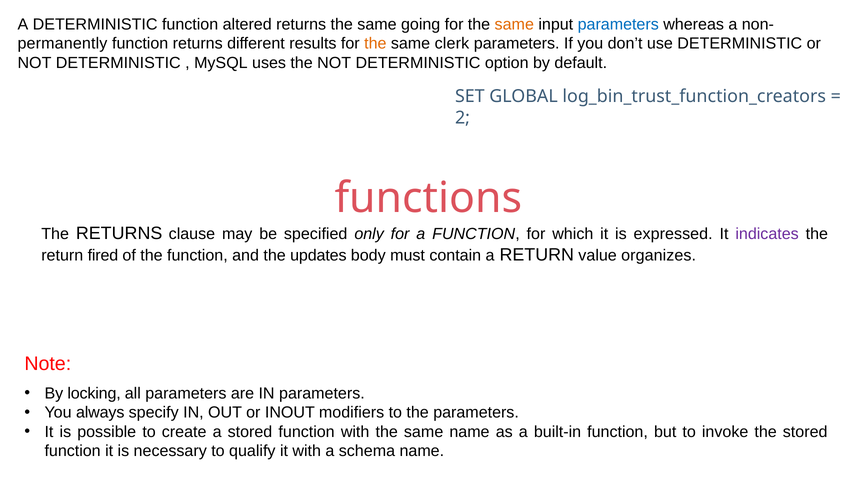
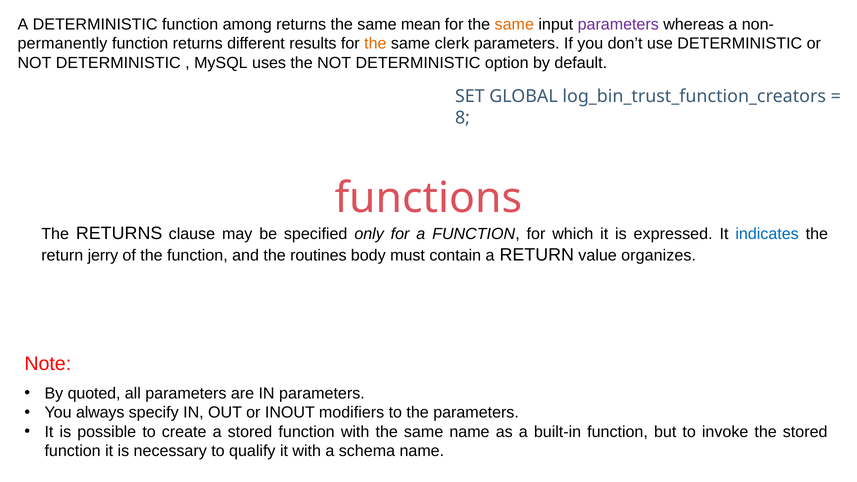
altered: altered -> among (247, 24)
going: going -> mean (421, 24)
parameters colour: blue -> purple (618, 24)
2: 2 -> 8 (463, 118)
indicates colour: purple -> blue (767, 234)
fired: fired -> jerry (103, 255)
updates: updates -> routines (318, 255)
locking: locking -> quoted (94, 393)
